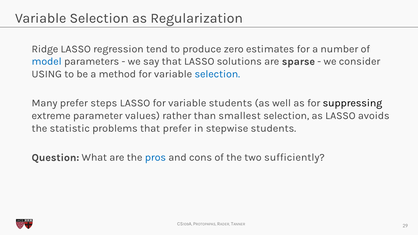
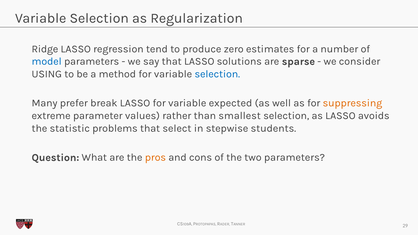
steps: steps -> break (104, 103)
variable students: students -> expected (231, 103)
suppressing colour: black -> orange (352, 103)
that prefer: prefer -> select (177, 128)
pros colour: blue -> orange (155, 158)
two sufficiently: sufficiently -> parameters (294, 158)
